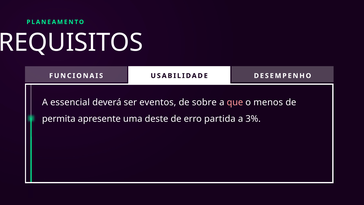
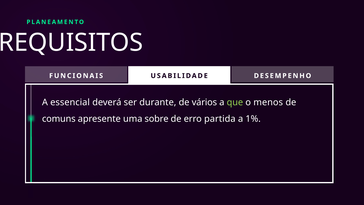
eventos: eventos -> durante (158, 102)
sobre: sobre -> vários (204, 102)
que colour: pink -> light green (235, 102)
permita: permita -> comuns (59, 119)
deste: deste -> sobre (157, 119)
3%: 3% -> 1% (253, 119)
